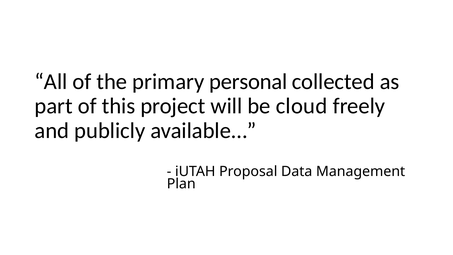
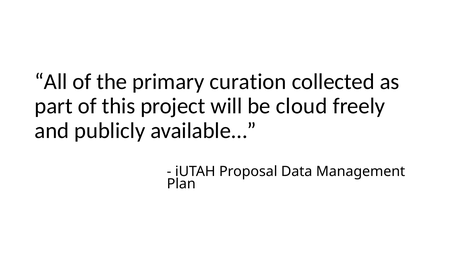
personal: personal -> curation (248, 82)
